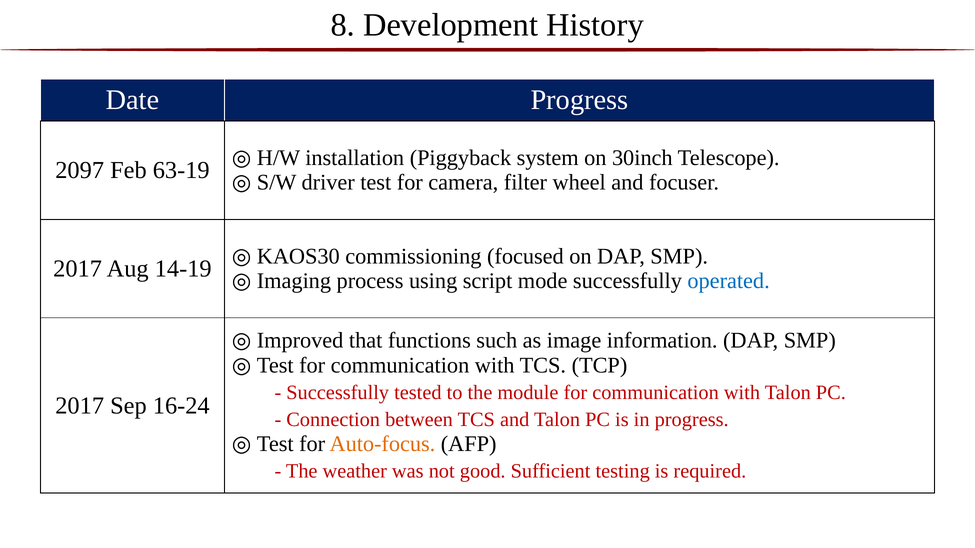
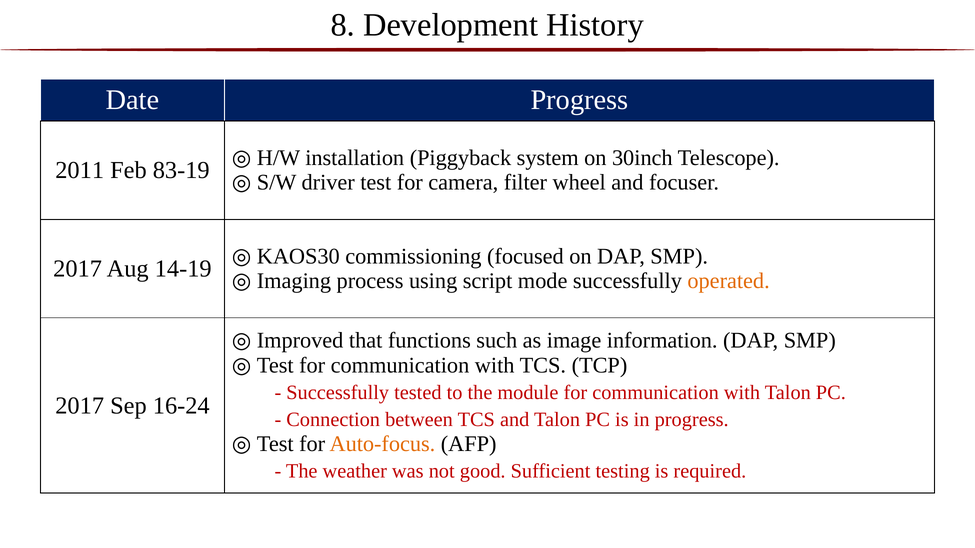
2097: 2097 -> 2011 (80, 170)
63-19: 63-19 -> 83-19 (181, 170)
operated colour: blue -> orange (729, 281)
